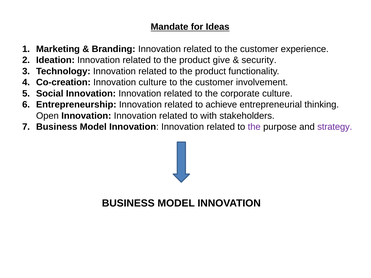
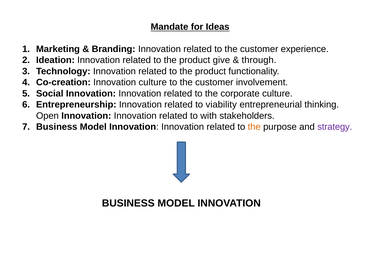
security: security -> through (259, 60)
achieve: achieve -> viability (221, 105)
the colour: purple -> orange (254, 127)
